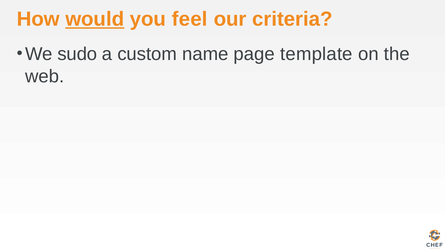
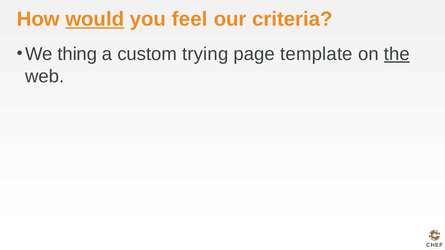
sudo: sudo -> thing (77, 54)
name: name -> trying (205, 54)
the underline: none -> present (397, 54)
